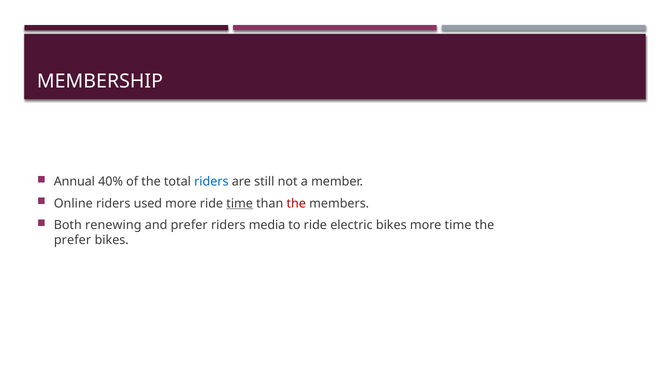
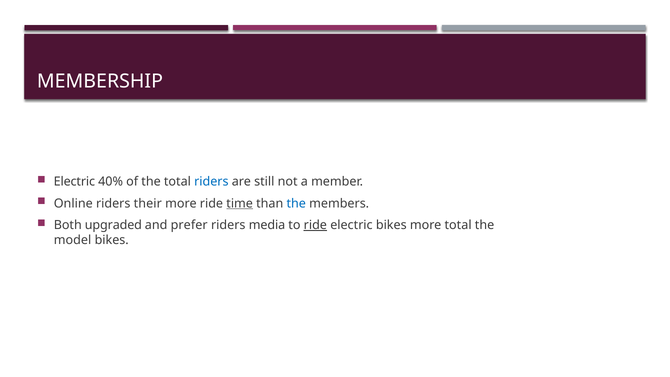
Annual: Annual -> Electric (74, 182)
used: used -> their (148, 203)
the colour: red -> blue (296, 203)
renewing: renewing -> upgraded (113, 225)
ride underline: none -> present (315, 225)
more time: time -> total (458, 225)
prefer: prefer -> model (73, 240)
